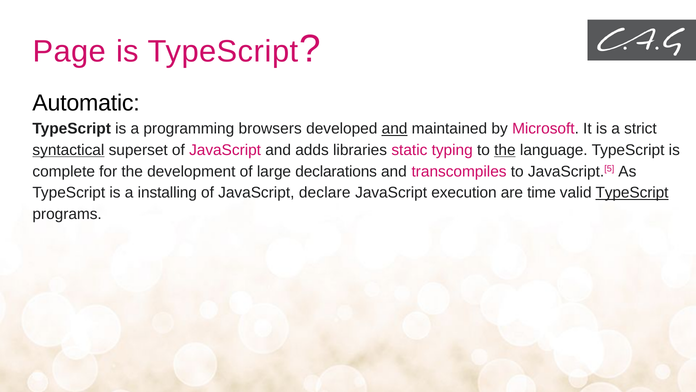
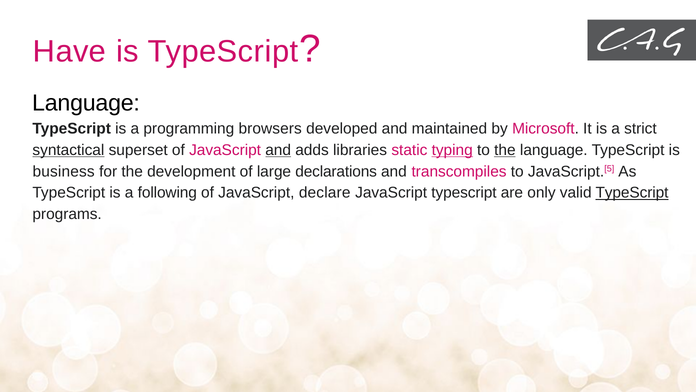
Page: Page -> Have (69, 51)
Automatic: Automatic -> Language (86, 103)
and underline: present -> none (395, 129)
and underline: none -> present (278, 150)
typing underline: none -> present (452, 150)
complete: complete -> business (64, 171)
installing: installing -> following (167, 193)
JavaScript execution: execution -> typescript (464, 193)
time: time -> only (541, 193)
